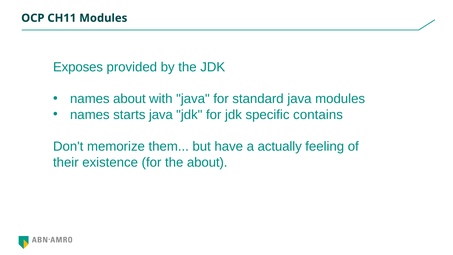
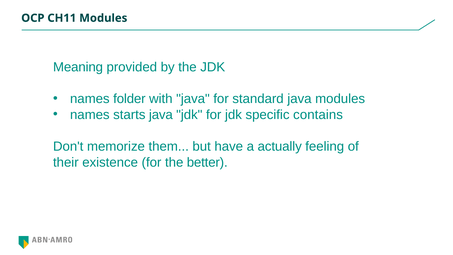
Exposes: Exposes -> Meaning (78, 67)
names about: about -> folder (129, 99)
the about: about -> better (207, 162)
